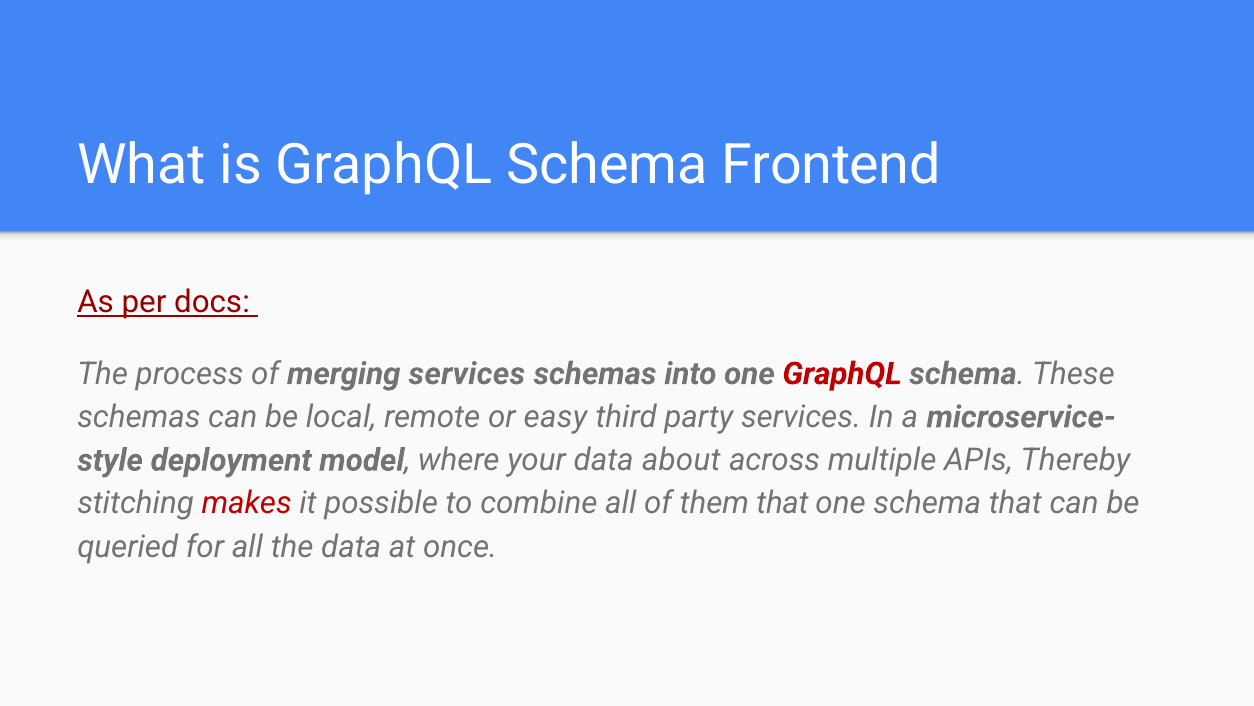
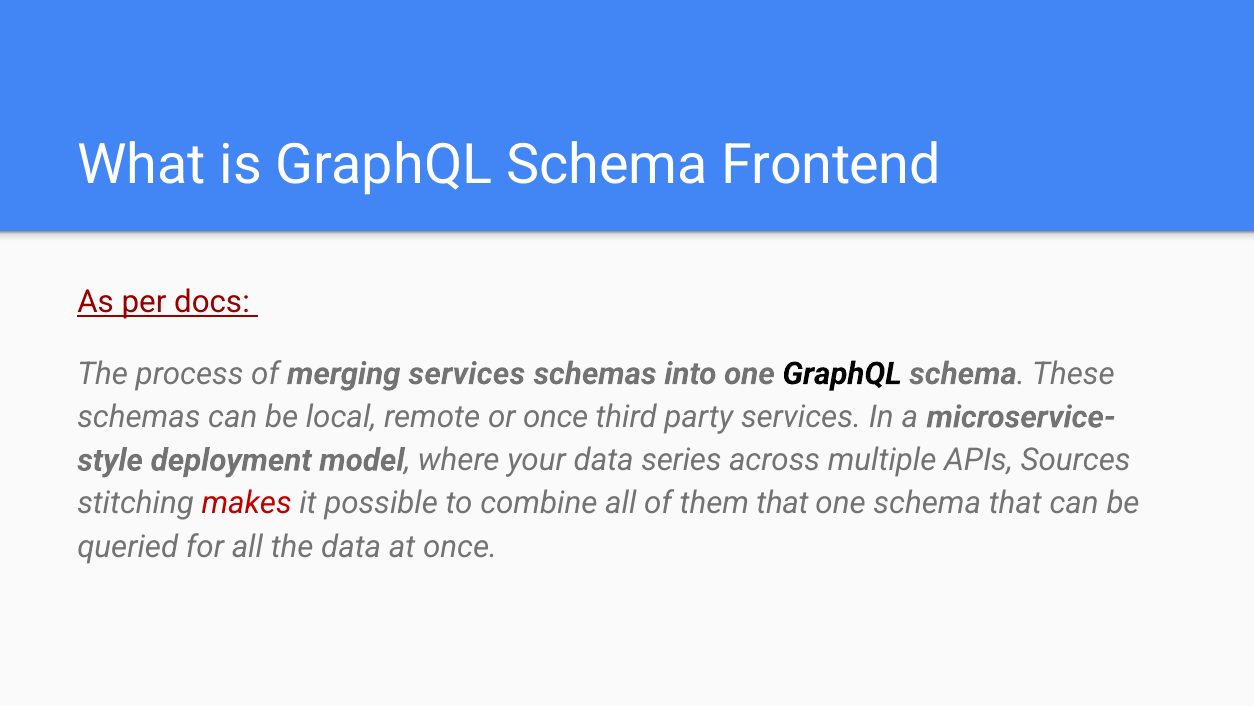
GraphQL colour: red -> black (842, 373)
or easy: easy -> once (556, 417)
about: about -> series (681, 460)
Thereby: Thereby -> Sources (1076, 460)
